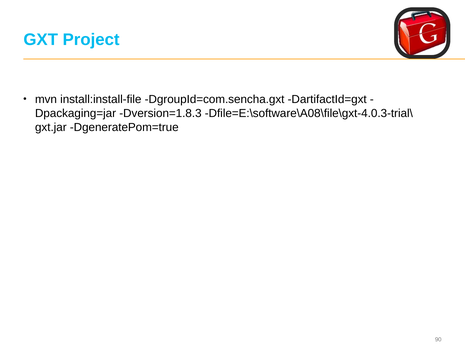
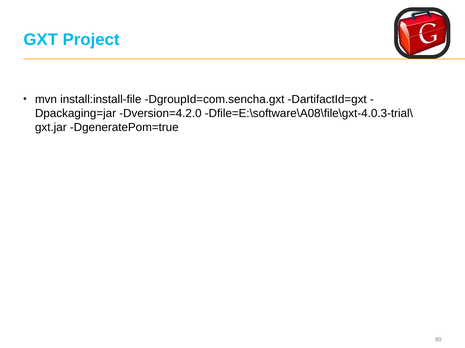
Dversion=1.8.3: Dversion=1.8.3 -> Dversion=4.2.0 (160, 114)
